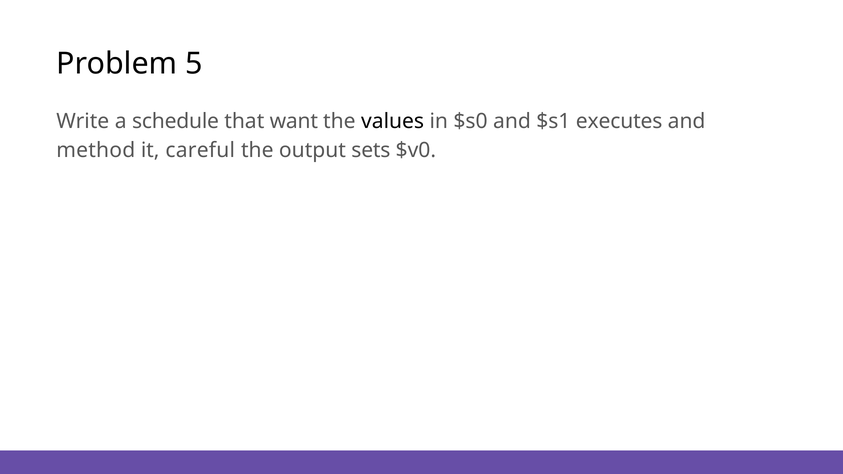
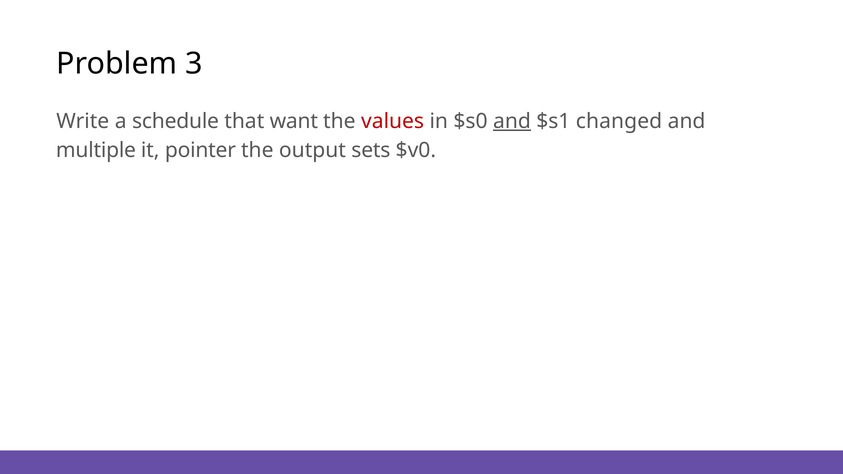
5: 5 -> 3 (194, 64)
values colour: black -> red (393, 121)
and underline: none -> present (512, 121)
executes: executes -> changed (619, 121)
method: method -> multiple (96, 150)
careful: careful -> pointer (200, 150)
